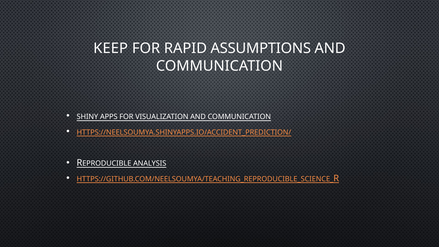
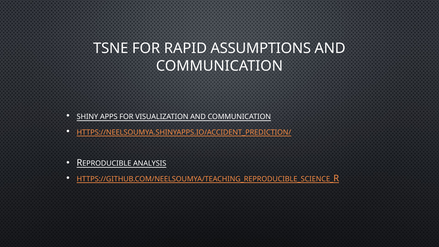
KEEP: KEEP -> TSNE (111, 48)
